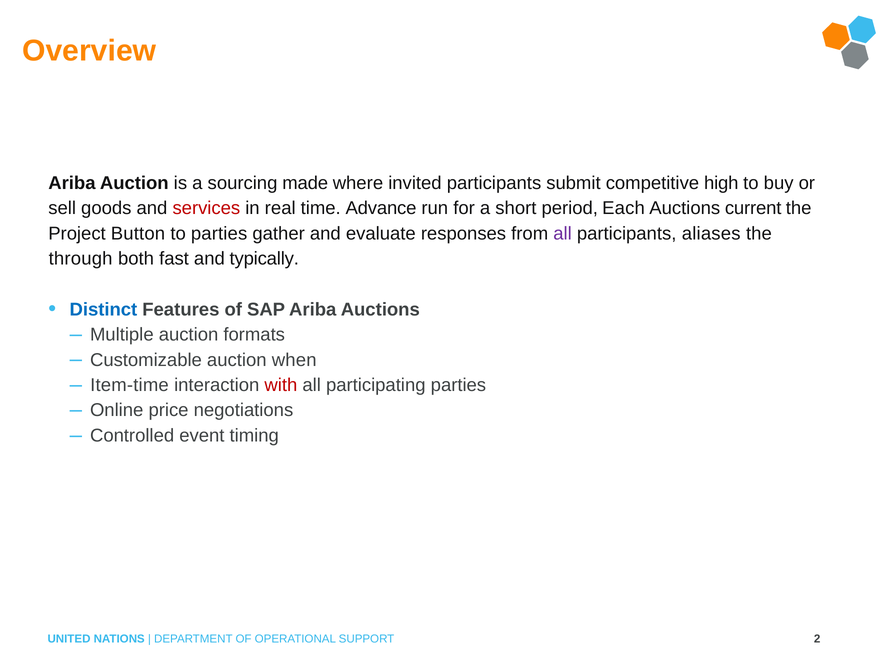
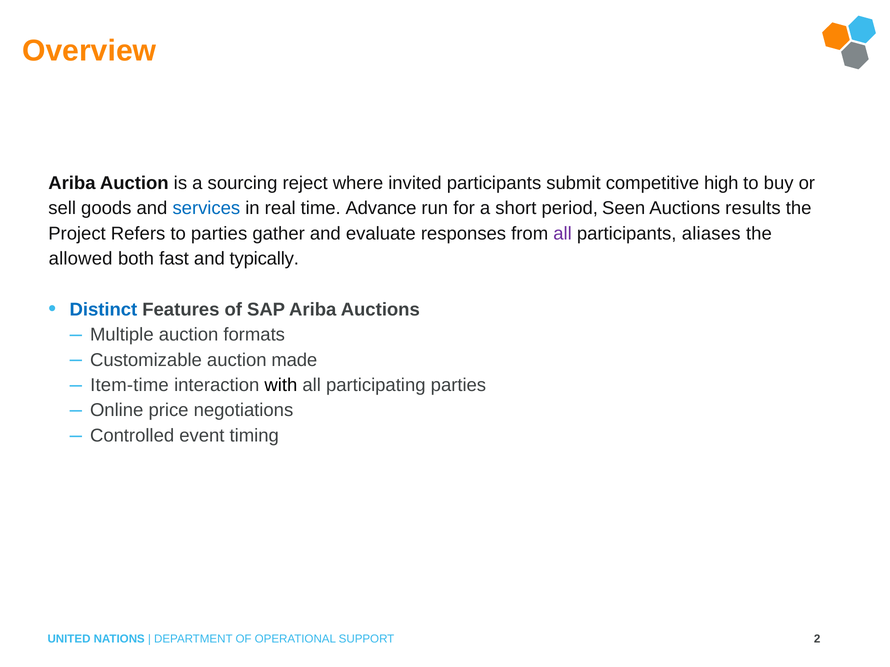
made: made -> reject (305, 183)
services colour: red -> blue (206, 208)
Each: Each -> Seen (624, 208)
current: current -> results (753, 208)
Button: Button -> Refers (138, 234)
through: through -> allowed (81, 259)
when: when -> made (294, 360)
with colour: red -> black (281, 385)
